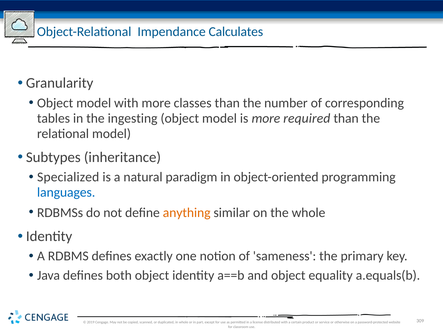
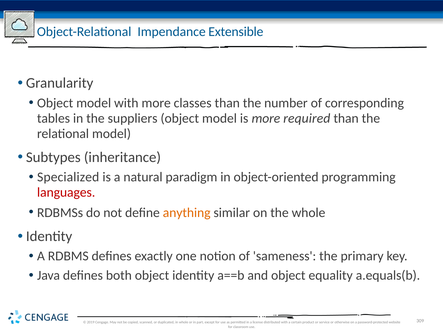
Calculates: Calculates -> Extensible (236, 32)
ingesting: ingesting -> suppliers (133, 118)
languages colour: blue -> red (66, 193)
